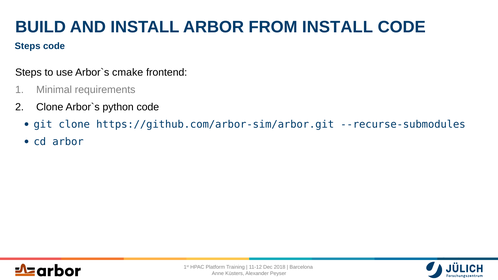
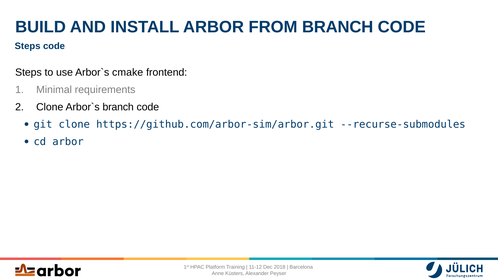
FROM INSTALL: INSTALL -> BRANCH (338, 27)
python: python -> branch (118, 107)
